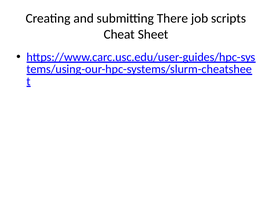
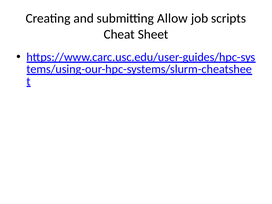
There: There -> Allow (172, 18)
